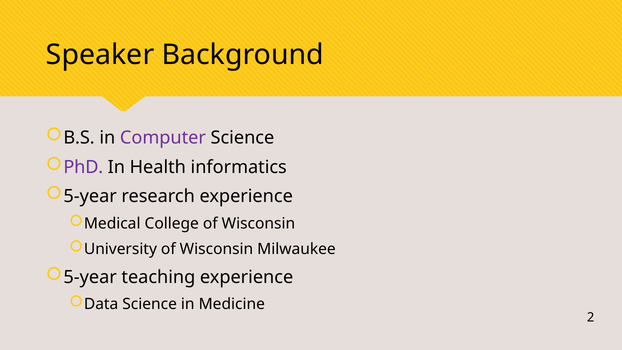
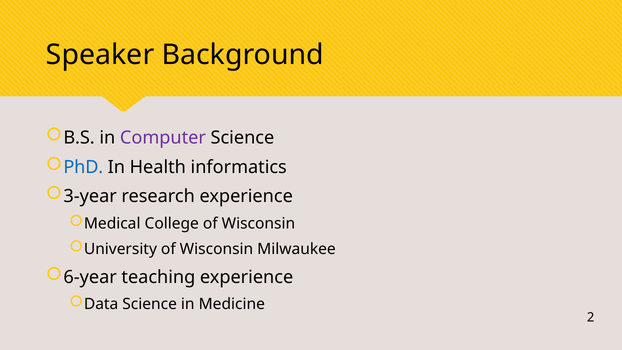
PhD colour: purple -> blue (83, 167)
5-year: 5-year -> 3-year (90, 196)
5-year: 5-year -> 6-year (90, 277)
